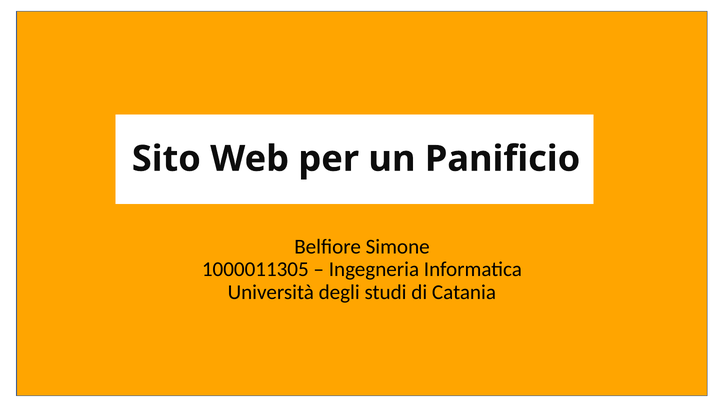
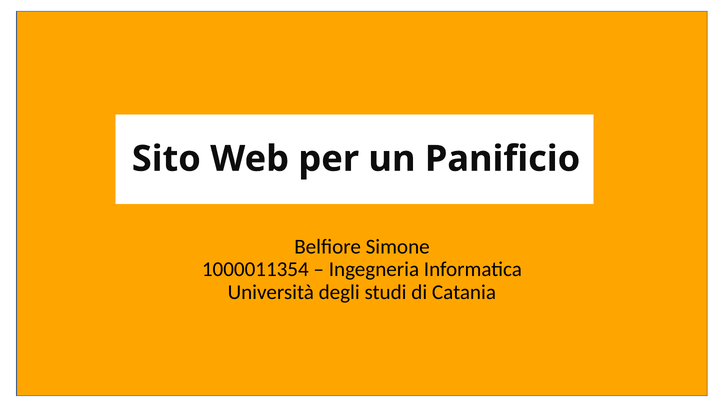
1000011305: 1000011305 -> 1000011354 (255, 270)
